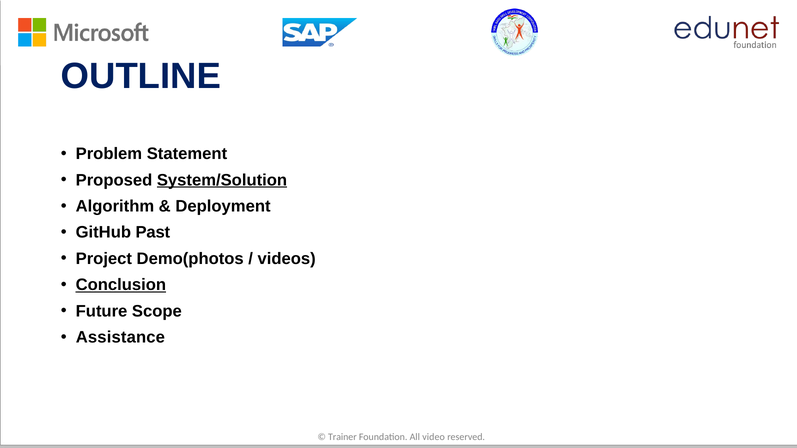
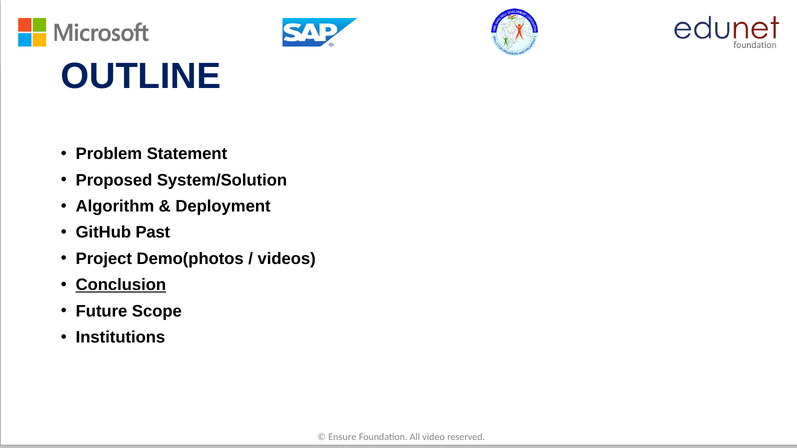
System/Solution underline: present -> none (222, 180)
Assistance: Assistance -> Institutions (120, 338)
Trainer: Trainer -> Ensure (342, 437)
